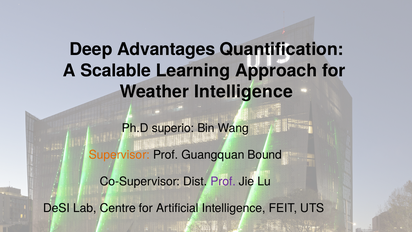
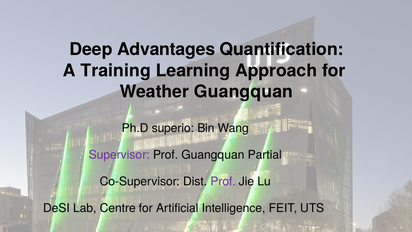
Scalable: Scalable -> Training (116, 70)
Weather Intelligence: Intelligence -> Guangquan (244, 92)
Supervisor colour: orange -> purple (119, 155)
Bound: Bound -> Partial (265, 155)
